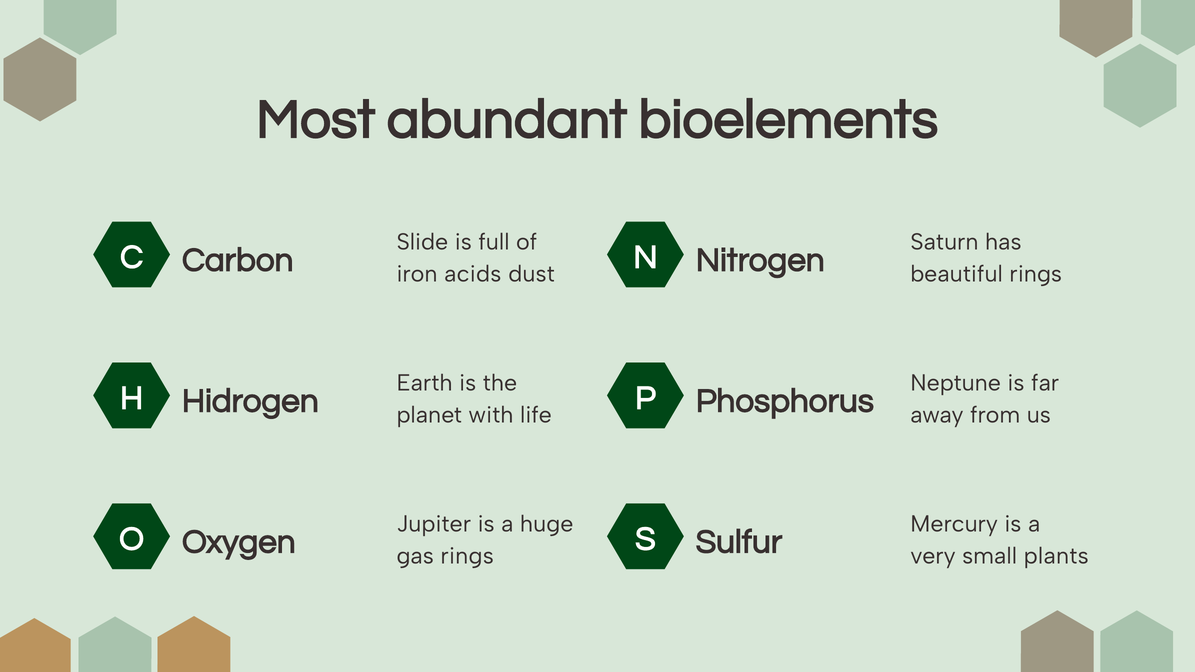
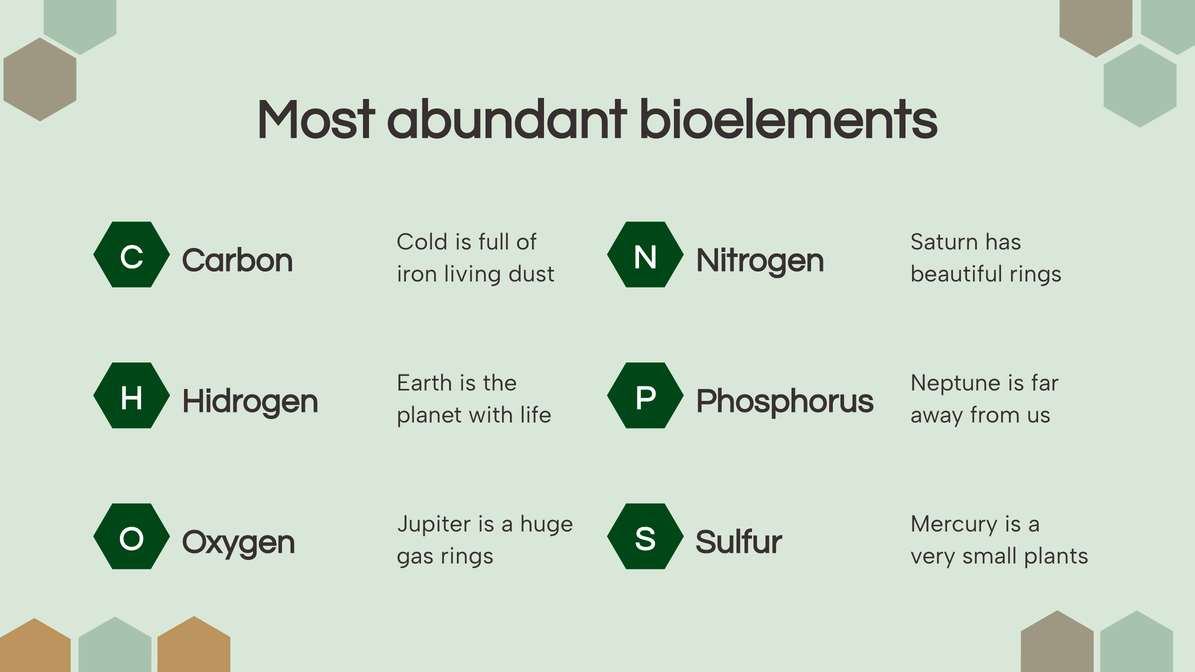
Slide: Slide -> Cold (422, 242)
acids: acids -> living (473, 274)
